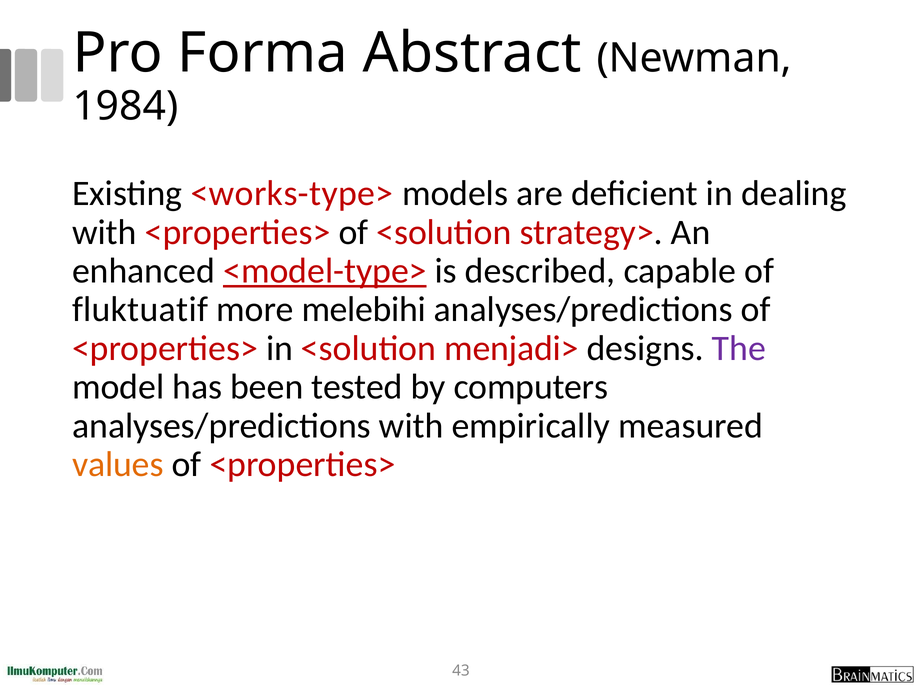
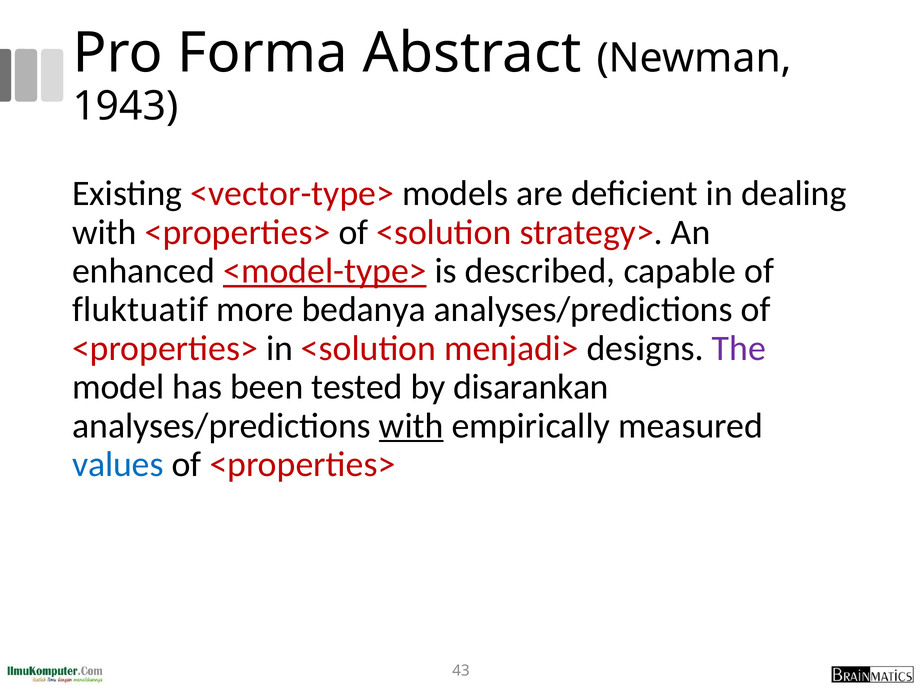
1984: 1984 -> 1943 (125, 106)
<works-type>: <works-type> -> <vector-type> (292, 193)
melebihi: melebihi -> bedanya (364, 309)
computers: computers -> disarankan (531, 387)
with underline: none -> present (411, 426)
values colour: orange -> blue (118, 464)
